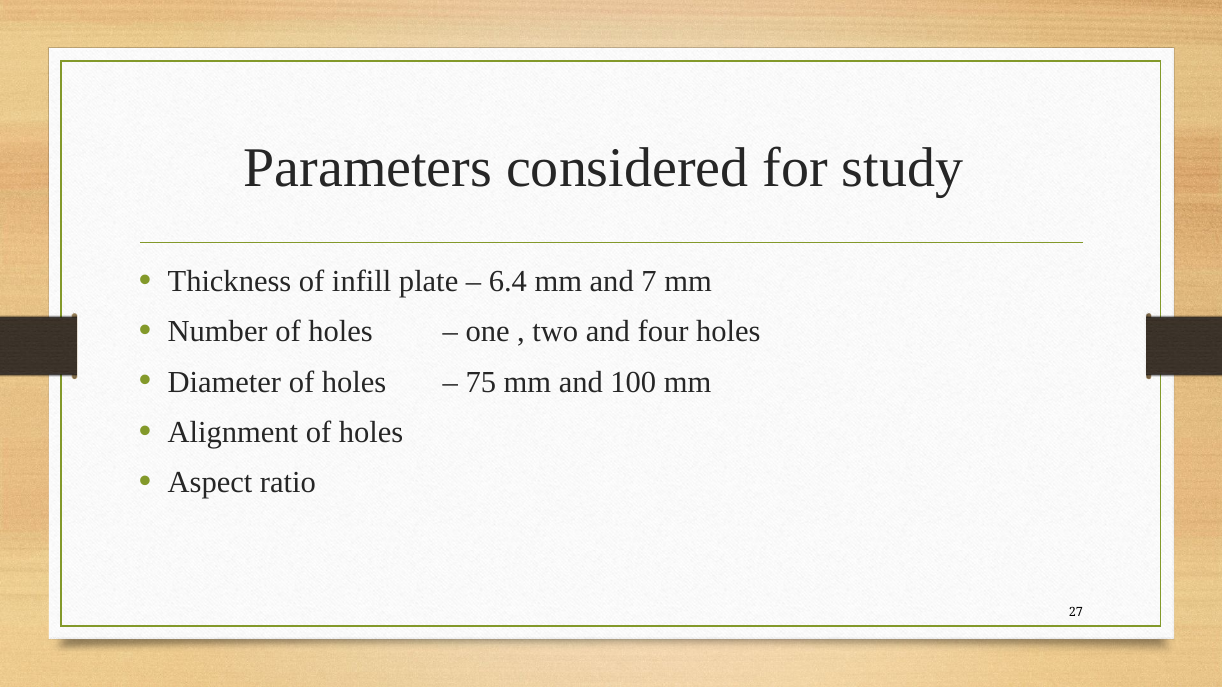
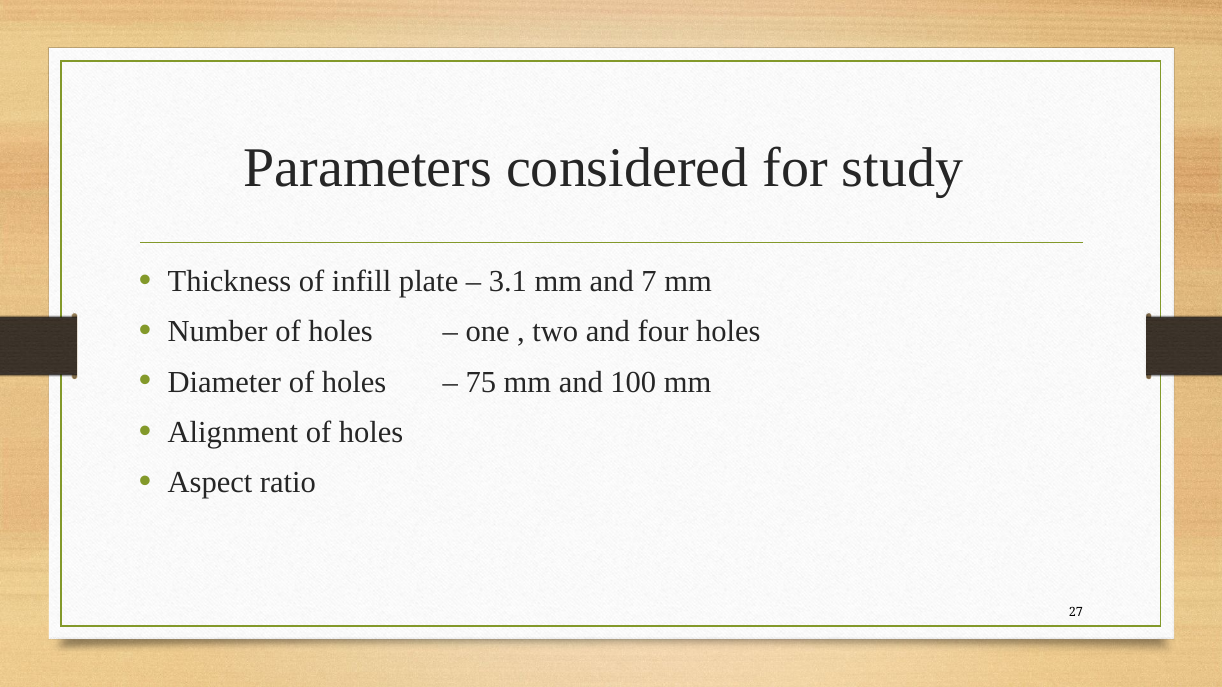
6.4: 6.4 -> 3.1 (508, 281)
